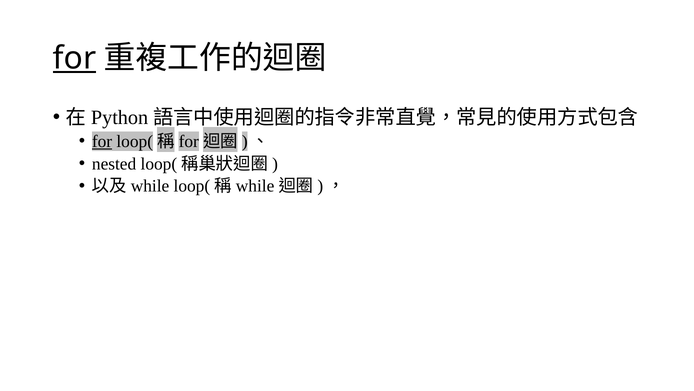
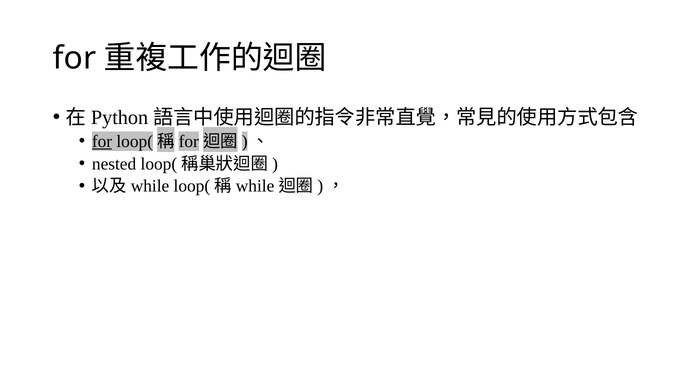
for underline: present -> none (75, 58)
